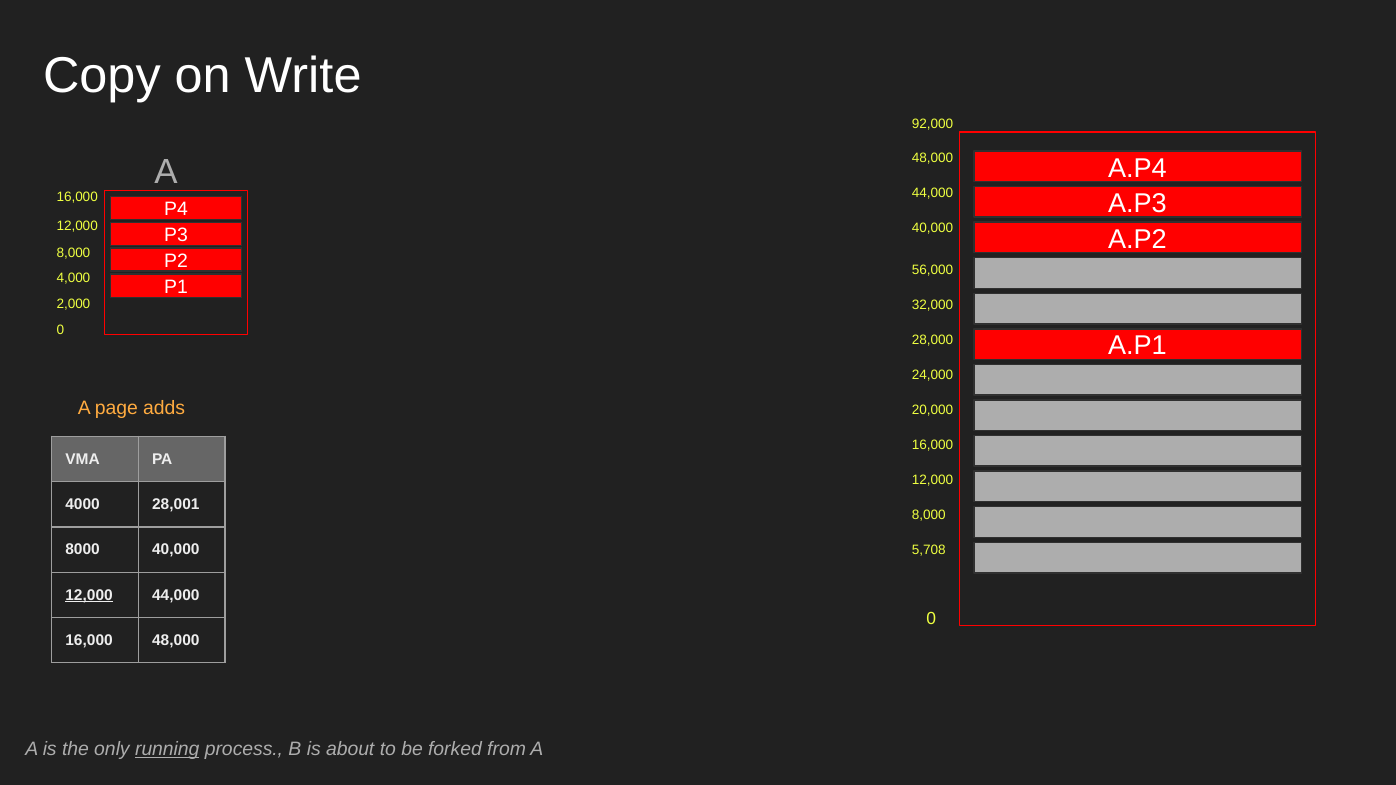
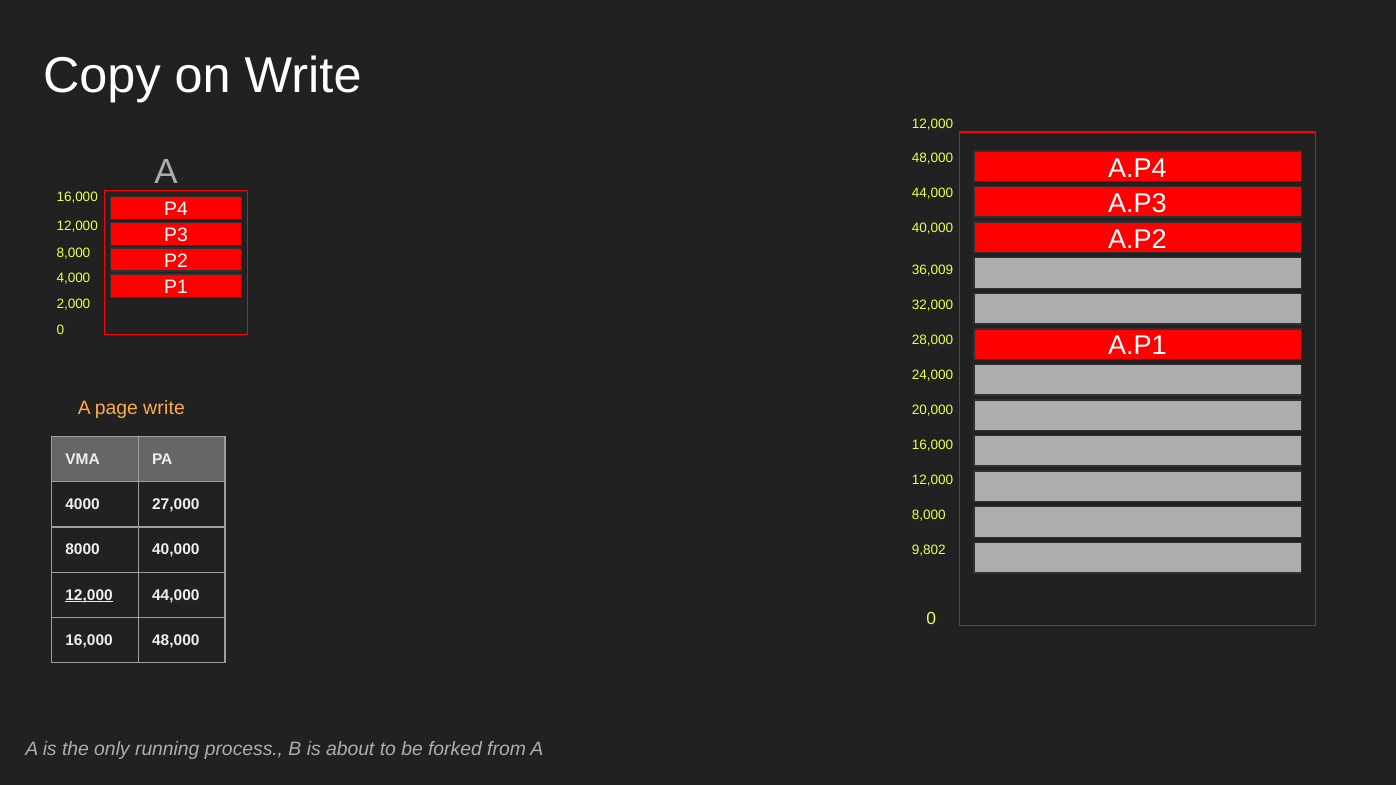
92,000: 92,000 -> 12,000 (933, 124)
56,000: 56,000 -> 36,009 (933, 271)
page adds: adds -> write (164, 408)
28,001: 28,001 -> 27,000 (176, 505)
5,708: 5,708 -> 9,802 (929, 550)
running underline: present -> none (167, 749)
